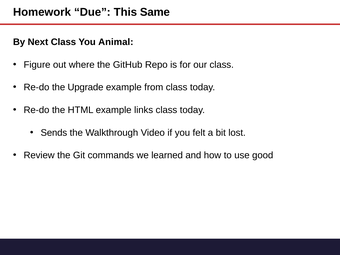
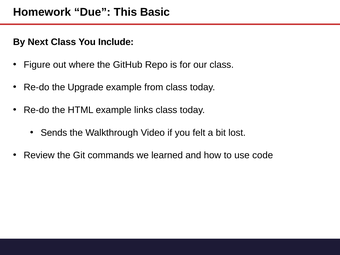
Same: Same -> Basic (155, 12)
Animal: Animal -> Include (116, 42)
good: good -> code (263, 155)
